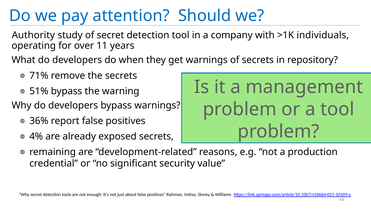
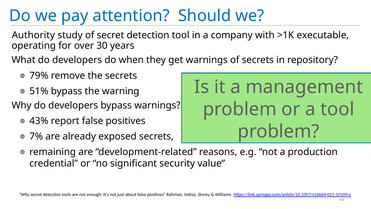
individuals: individuals -> executable (323, 35)
11: 11 -> 30 (102, 46)
71%: 71% -> 79% (39, 76)
36%: 36% -> 43% (39, 121)
4%: 4% -> 7% (36, 136)
